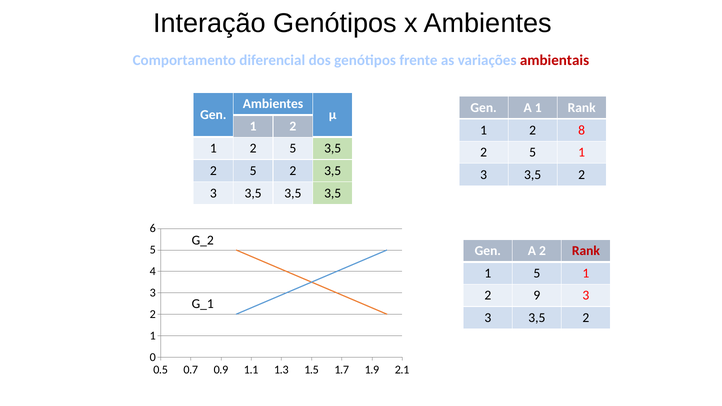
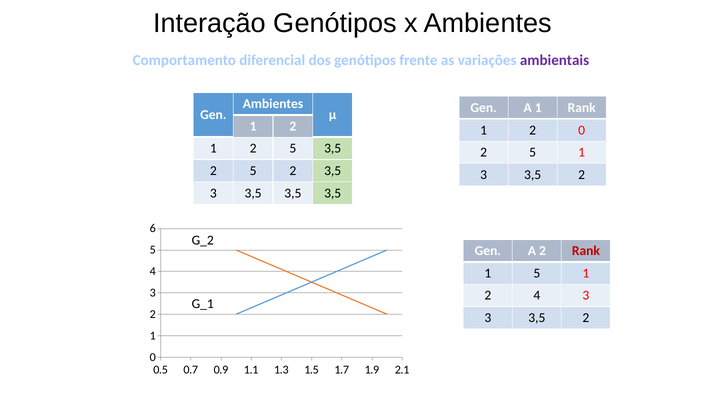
ambientais colour: red -> purple (555, 60)
2 8: 8 -> 0 (582, 130)
2 9: 9 -> 4 (537, 296)
